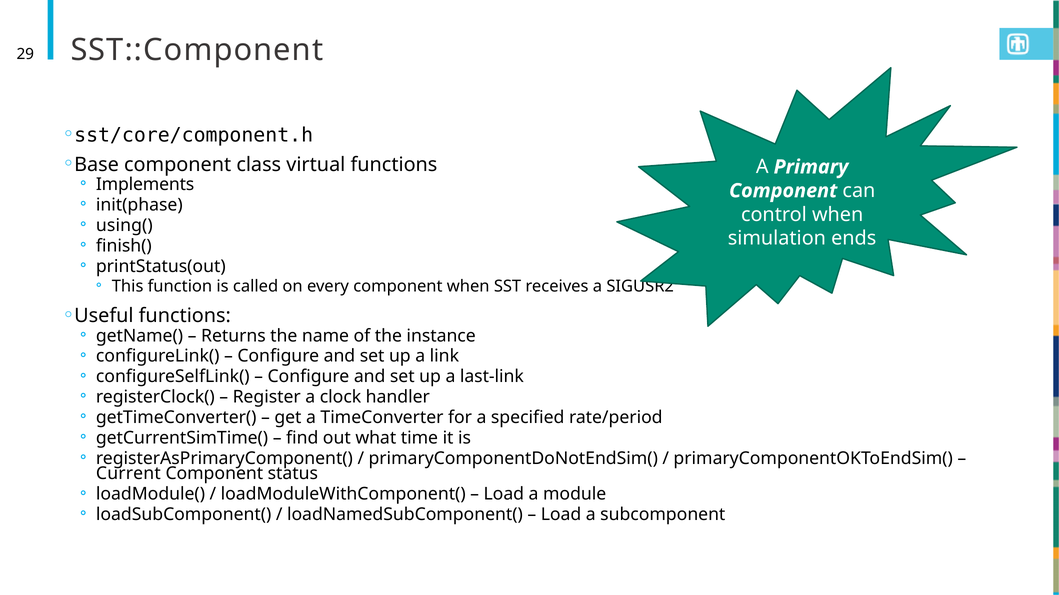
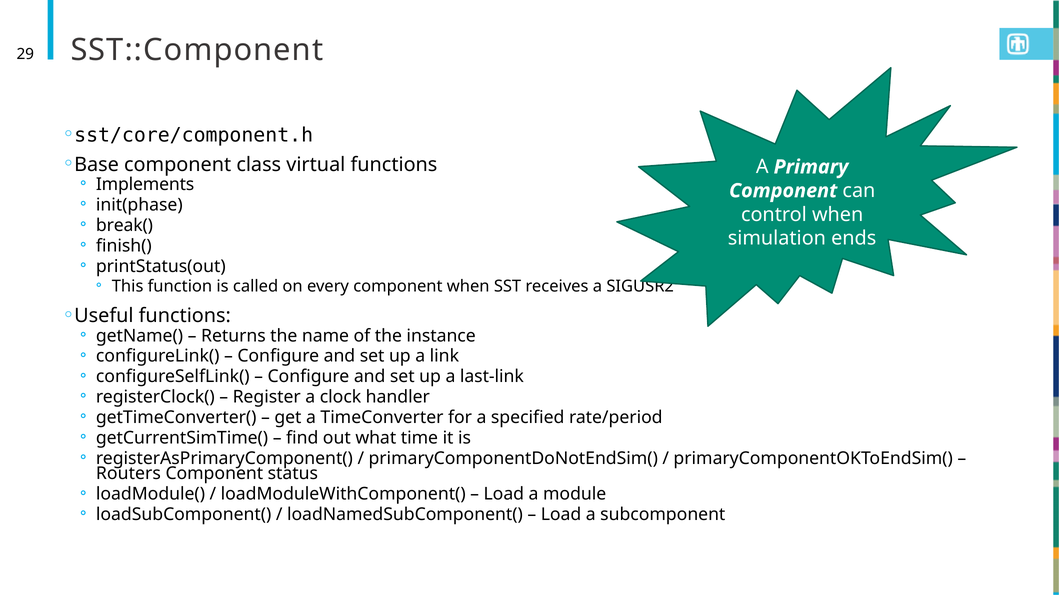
using(: using( -> break( (124, 226)
Current: Current -> Routers (128, 474)
